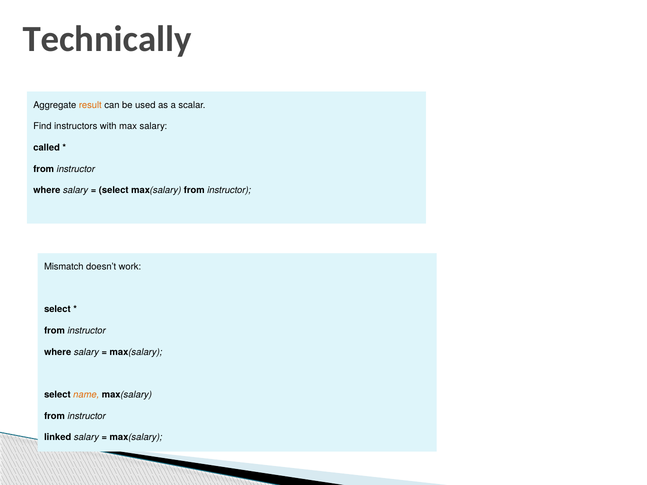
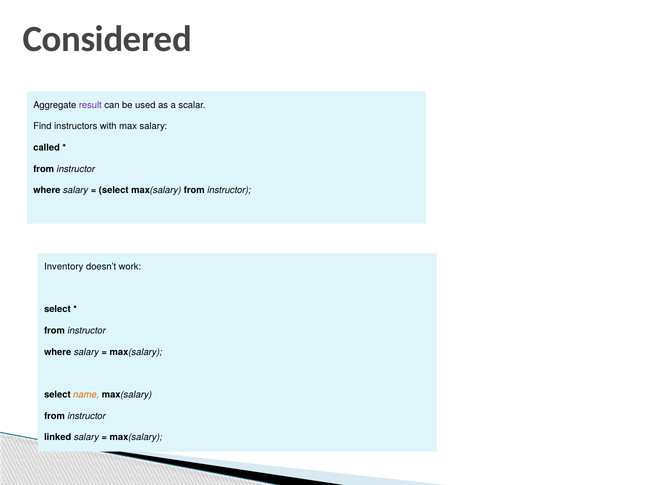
Technically: Technically -> Considered (107, 39)
result colour: orange -> purple (90, 105)
Mismatch: Mismatch -> Inventory (64, 267)
